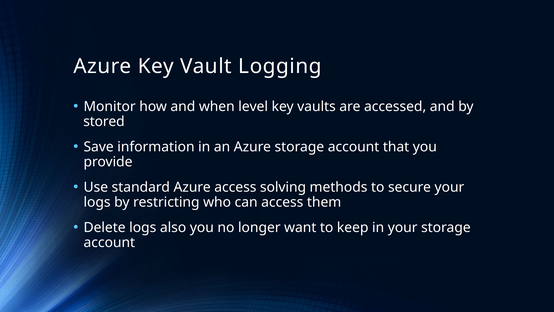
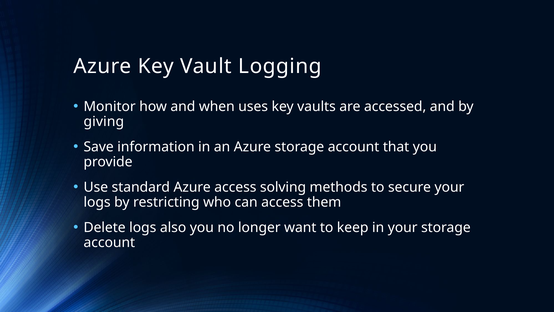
level: level -> uses (253, 106)
stored: stored -> giving (104, 121)
